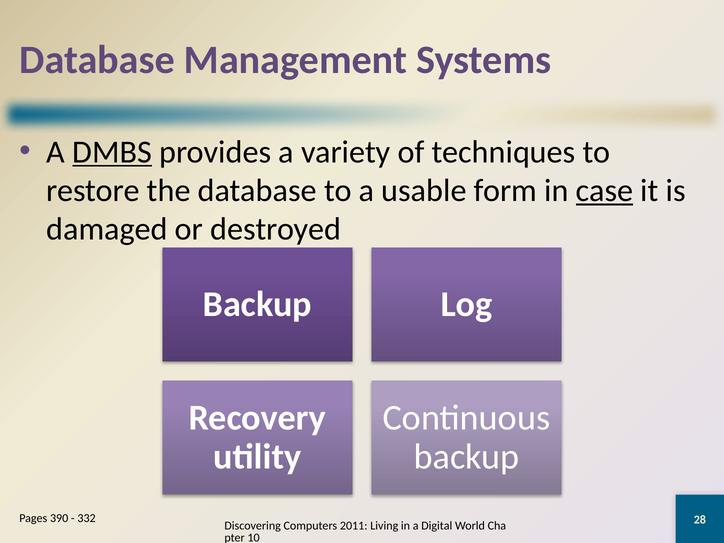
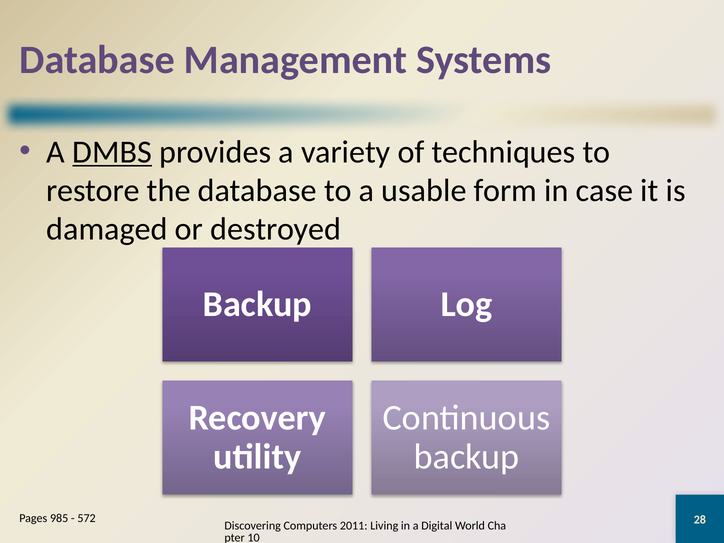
case underline: present -> none (605, 191)
390: 390 -> 985 (59, 518)
332: 332 -> 572 (87, 518)
